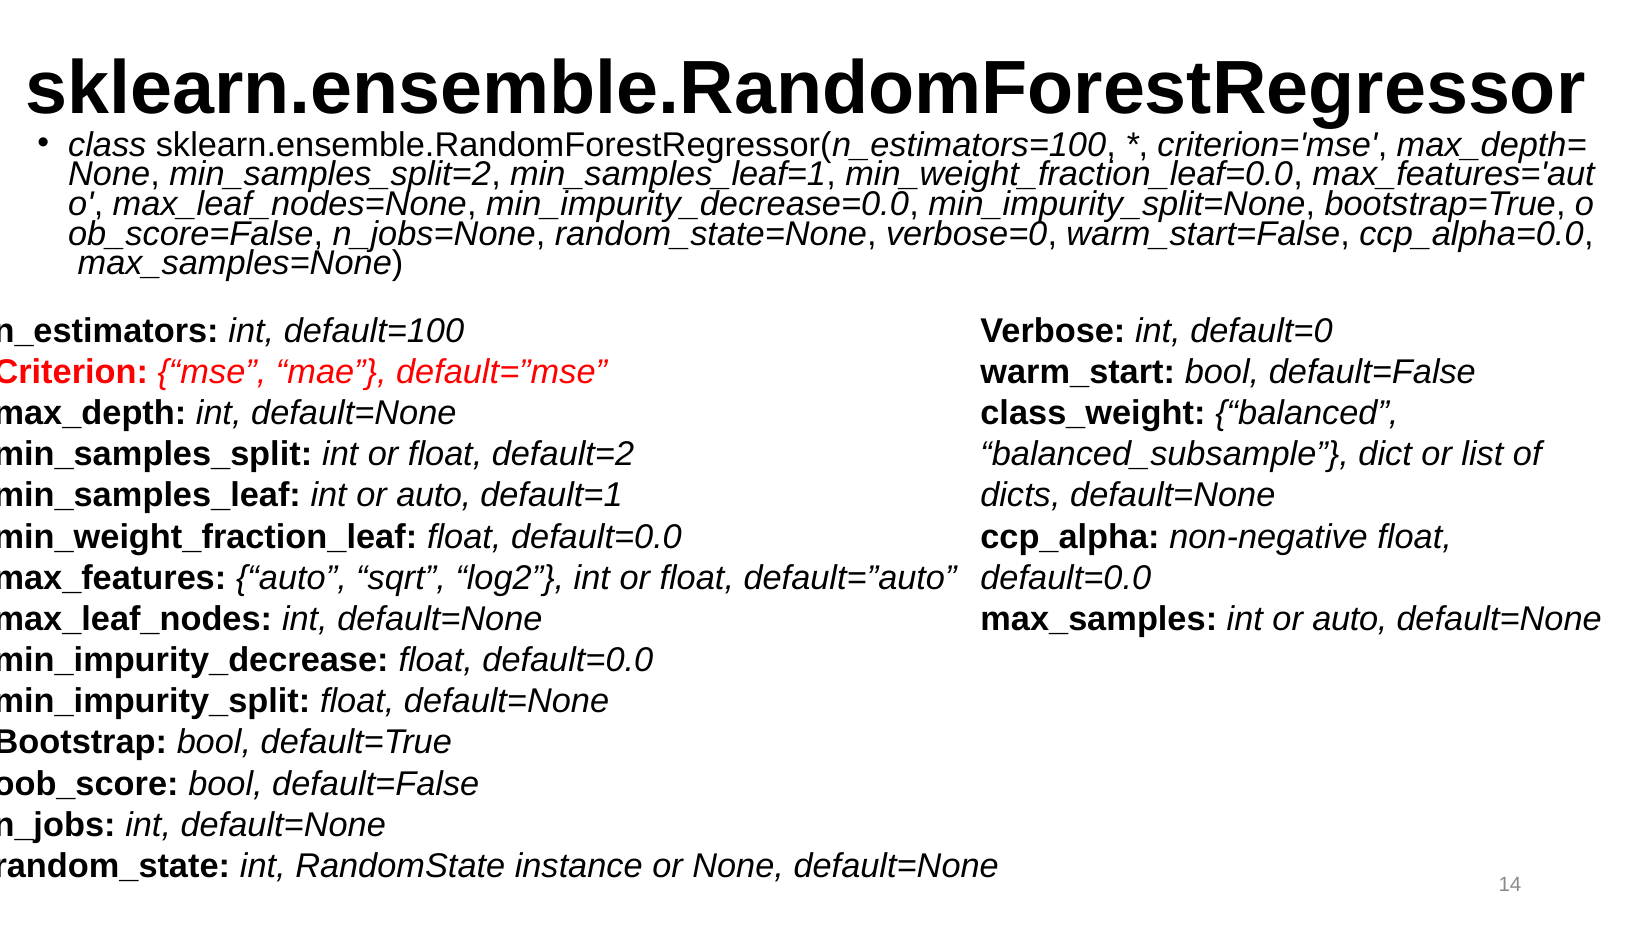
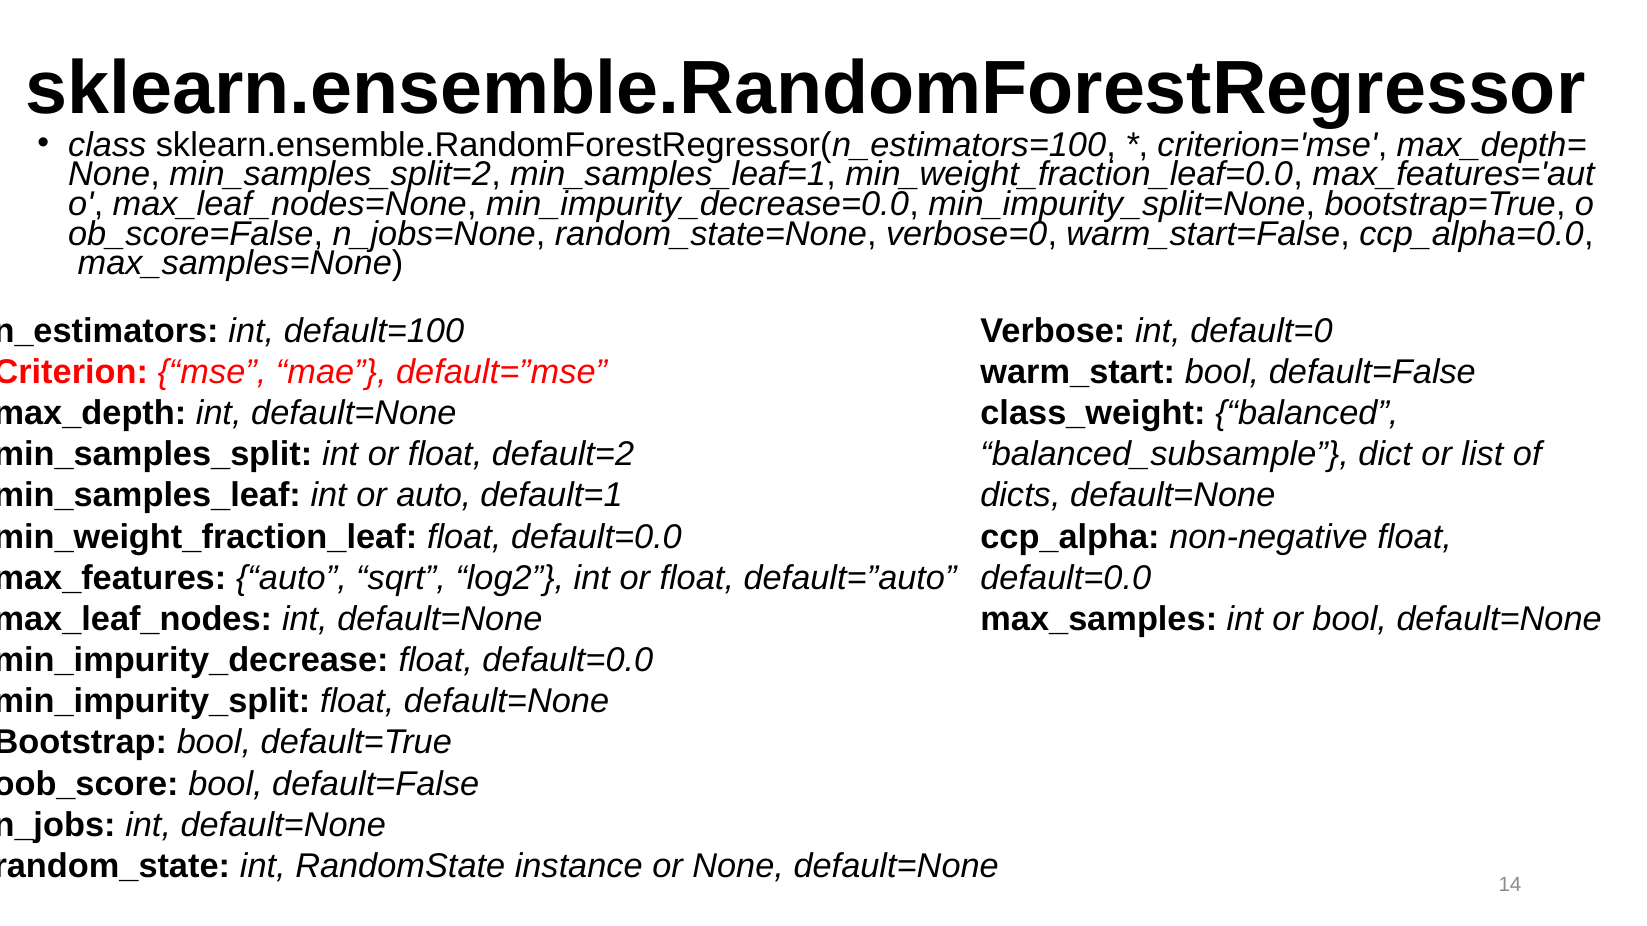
max_samples int or auto: auto -> bool (1350, 619)
